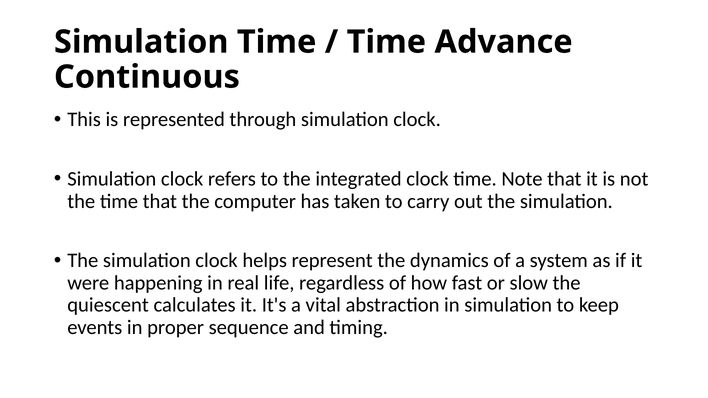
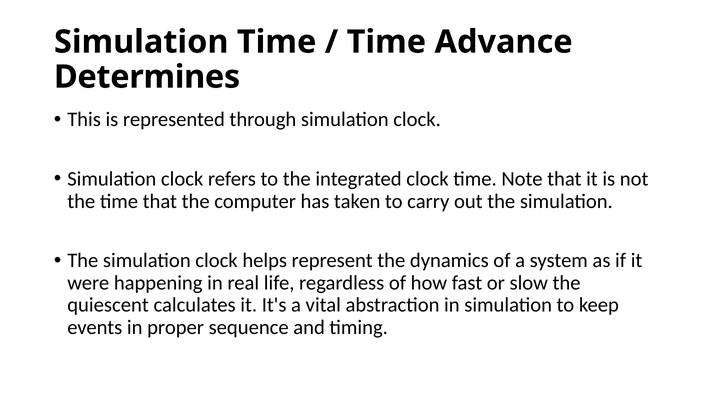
Continuous: Continuous -> Determines (147, 77)
